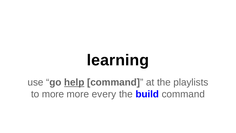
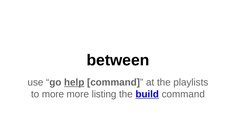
learning: learning -> between (118, 60)
every: every -> listing (104, 94)
build underline: none -> present (147, 94)
